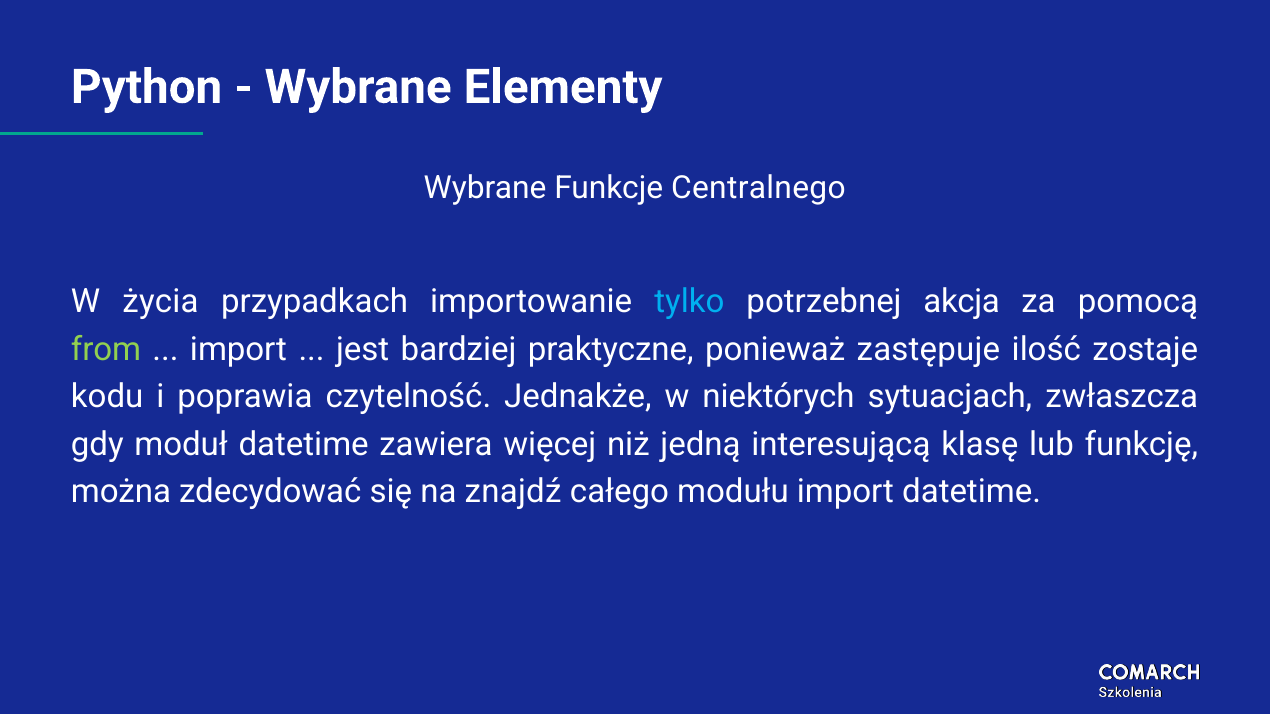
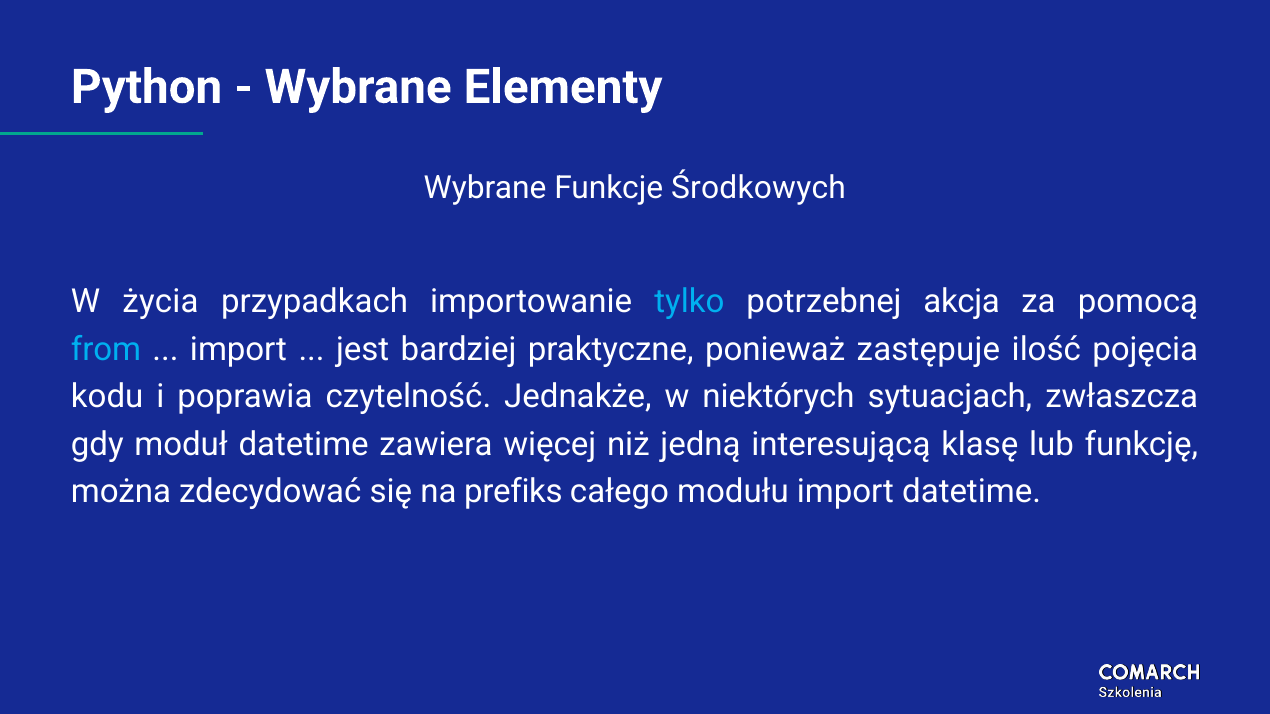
Centralnego: Centralnego -> Środkowych (758, 188)
from colour: light green -> light blue (106, 350)
zostaje: zostaje -> pojęcia (1145, 350)
znajdź: znajdź -> prefiks (513, 492)
